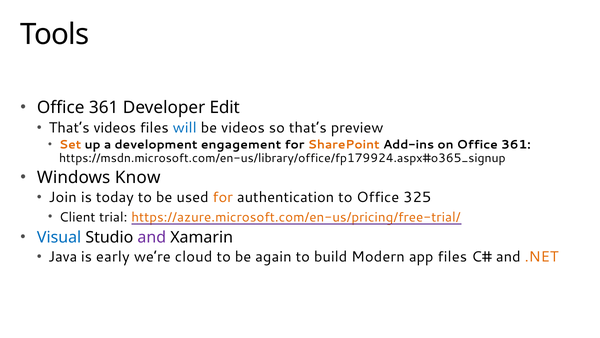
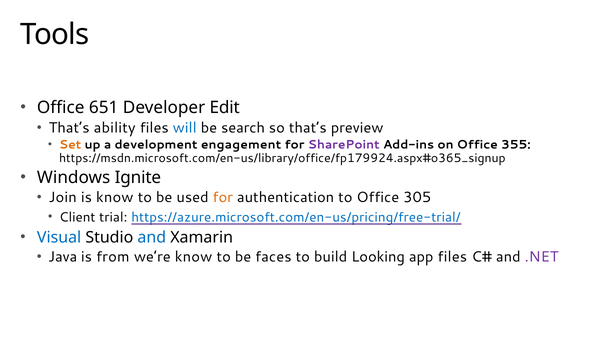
361: 361 -> 651 (104, 107)
That’s videos: videos -> ability (115, 128)
be videos: videos -> search (243, 128)
SharePoint colour: orange -> purple (344, 145)
on Office 361: 361 -> 355 (516, 145)
Know: Know -> Ignite (138, 177)
is today: today -> know (115, 197)
325: 325 -> 305 (417, 197)
https://azure.microsoft.com/en-us/pricing/free-trial/ colour: orange -> blue (296, 217)
and colour: purple -> blue (152, 237)
early: early -> from (113, 256)
we’re cloud: cloud -> know (194, 256)
again: again -> faces (273, 256)
Modern: Modern -> Looking (378, 256)
.NET colour: orange -> purple (542, 256)
